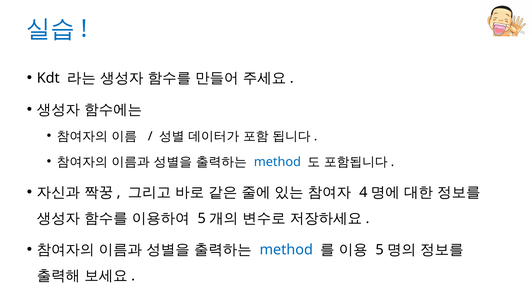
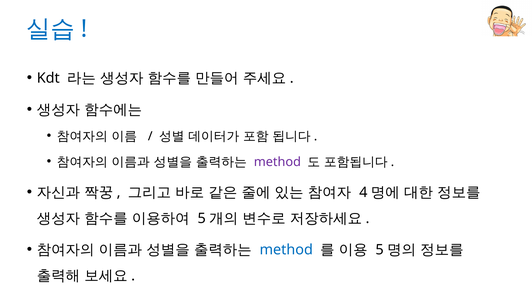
method colour: blue -> purple (277, 162)
